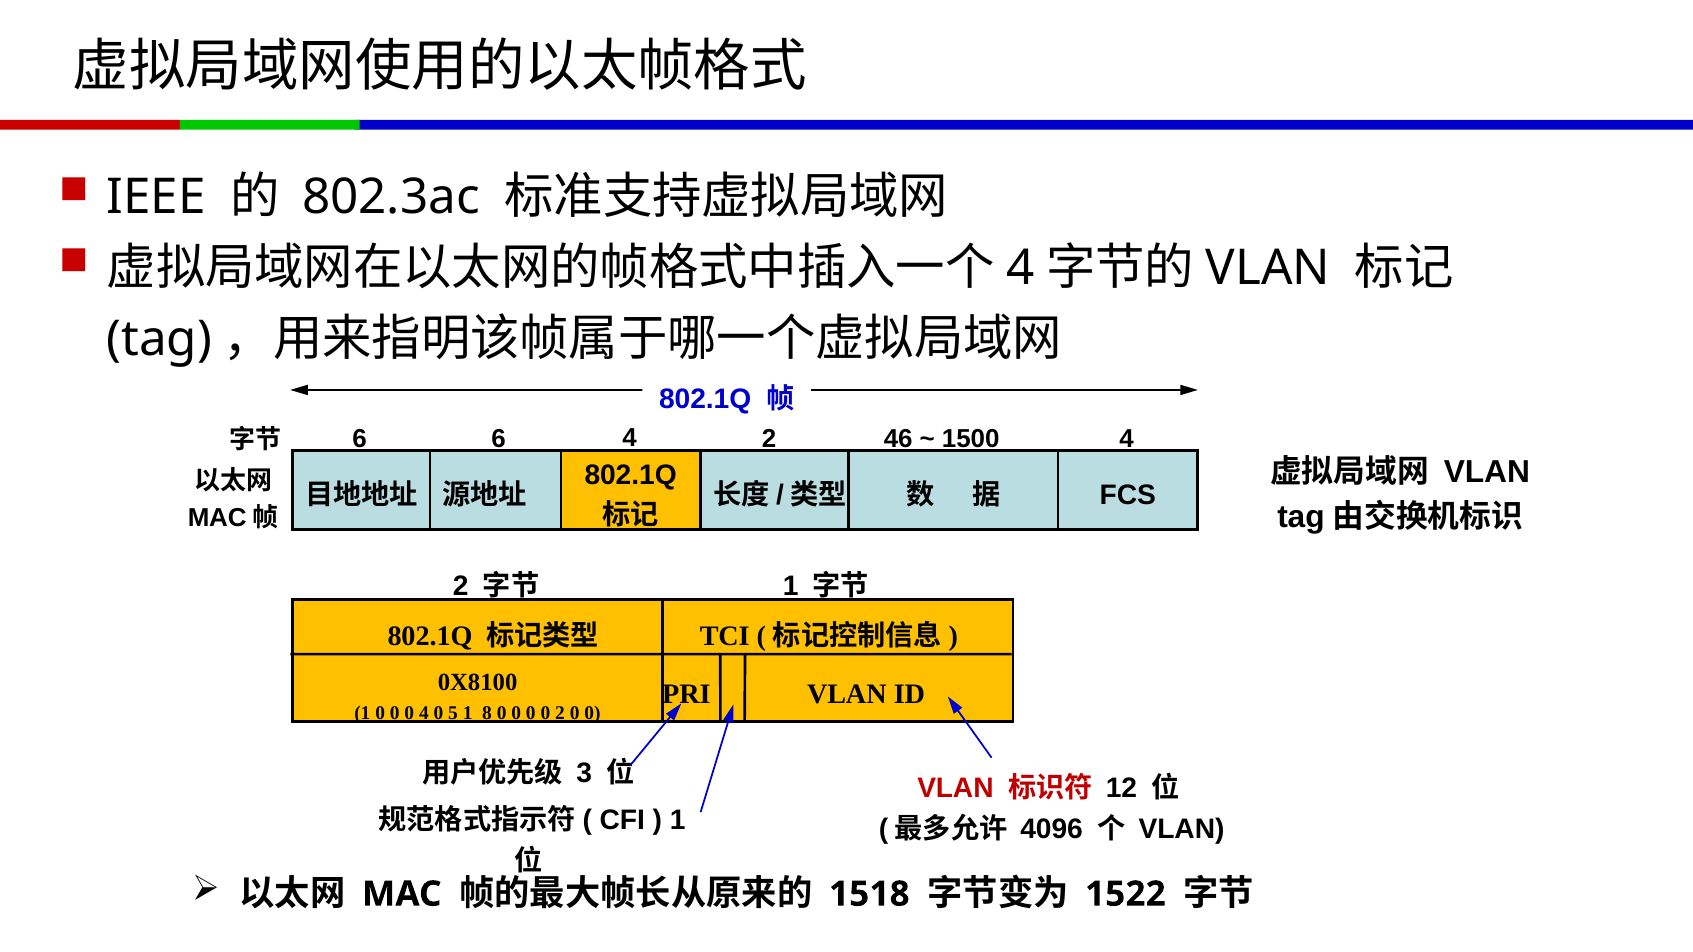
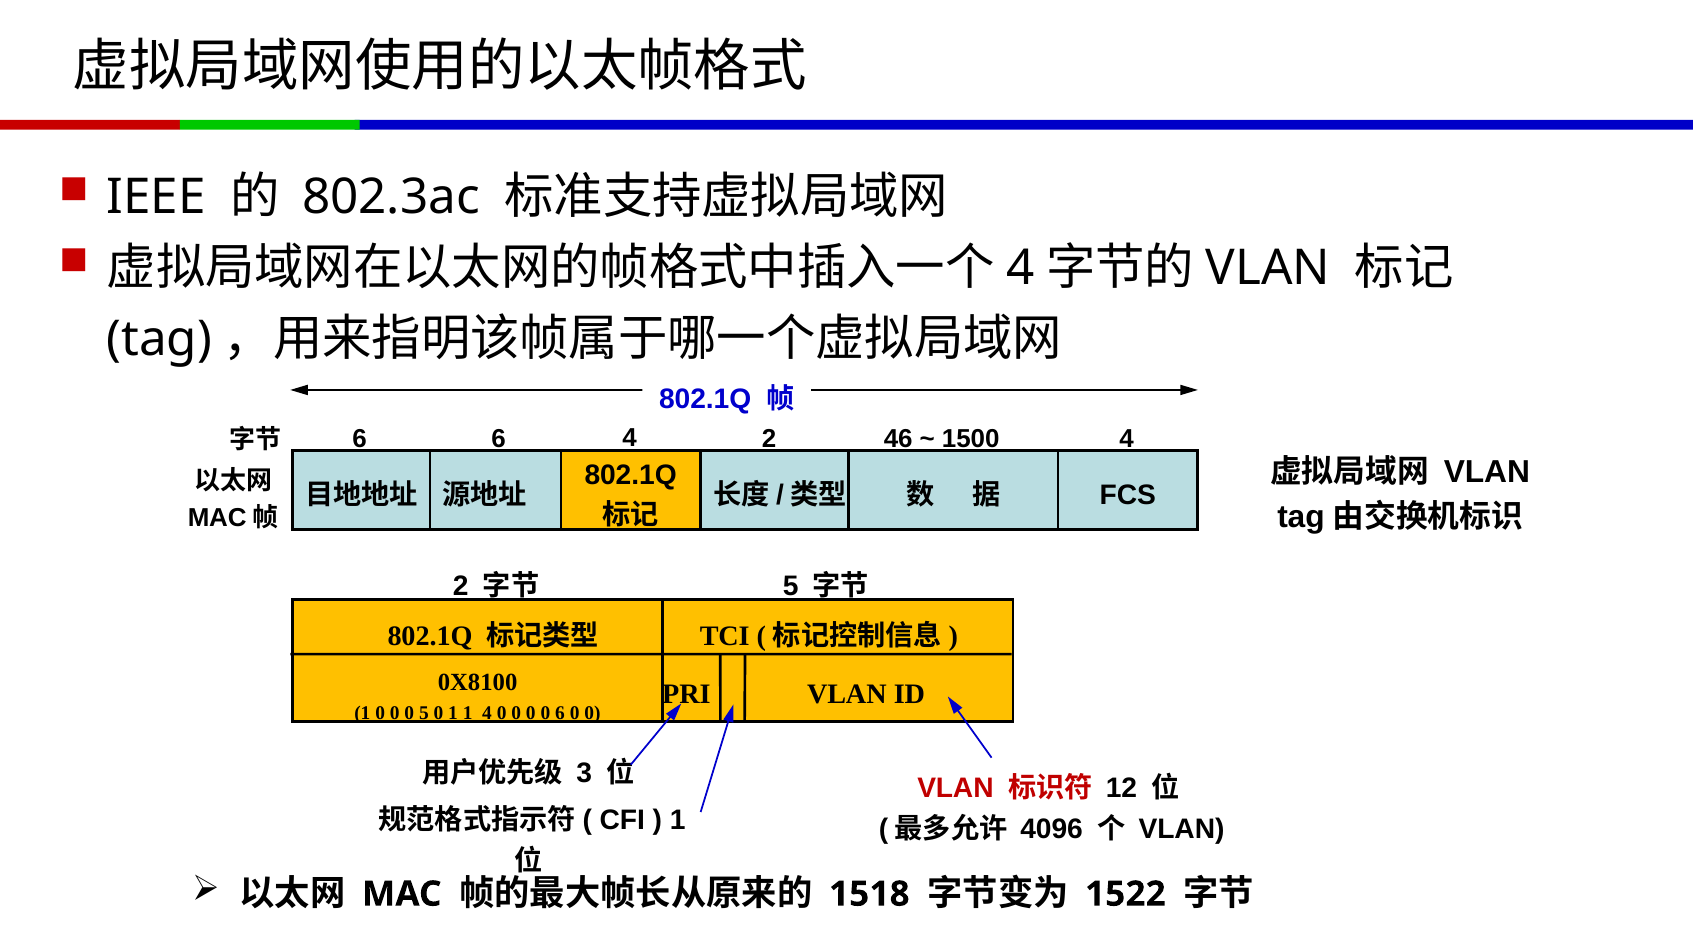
1: 1 -> 5 (791, 586)
0 4: 4 -> 5 (424, 714)
0 5: 5 -> 1 (453, 714)
1 8: 8 -> 4 (487, 714)
0 2: 2 -> 6 (560, 714)
